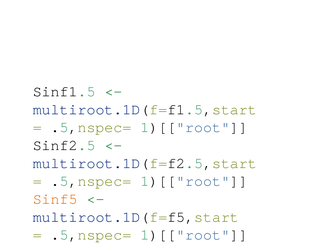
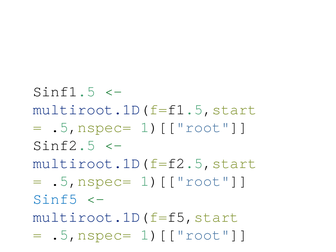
Sinf5 colour: orange -> blue (55, 199)
